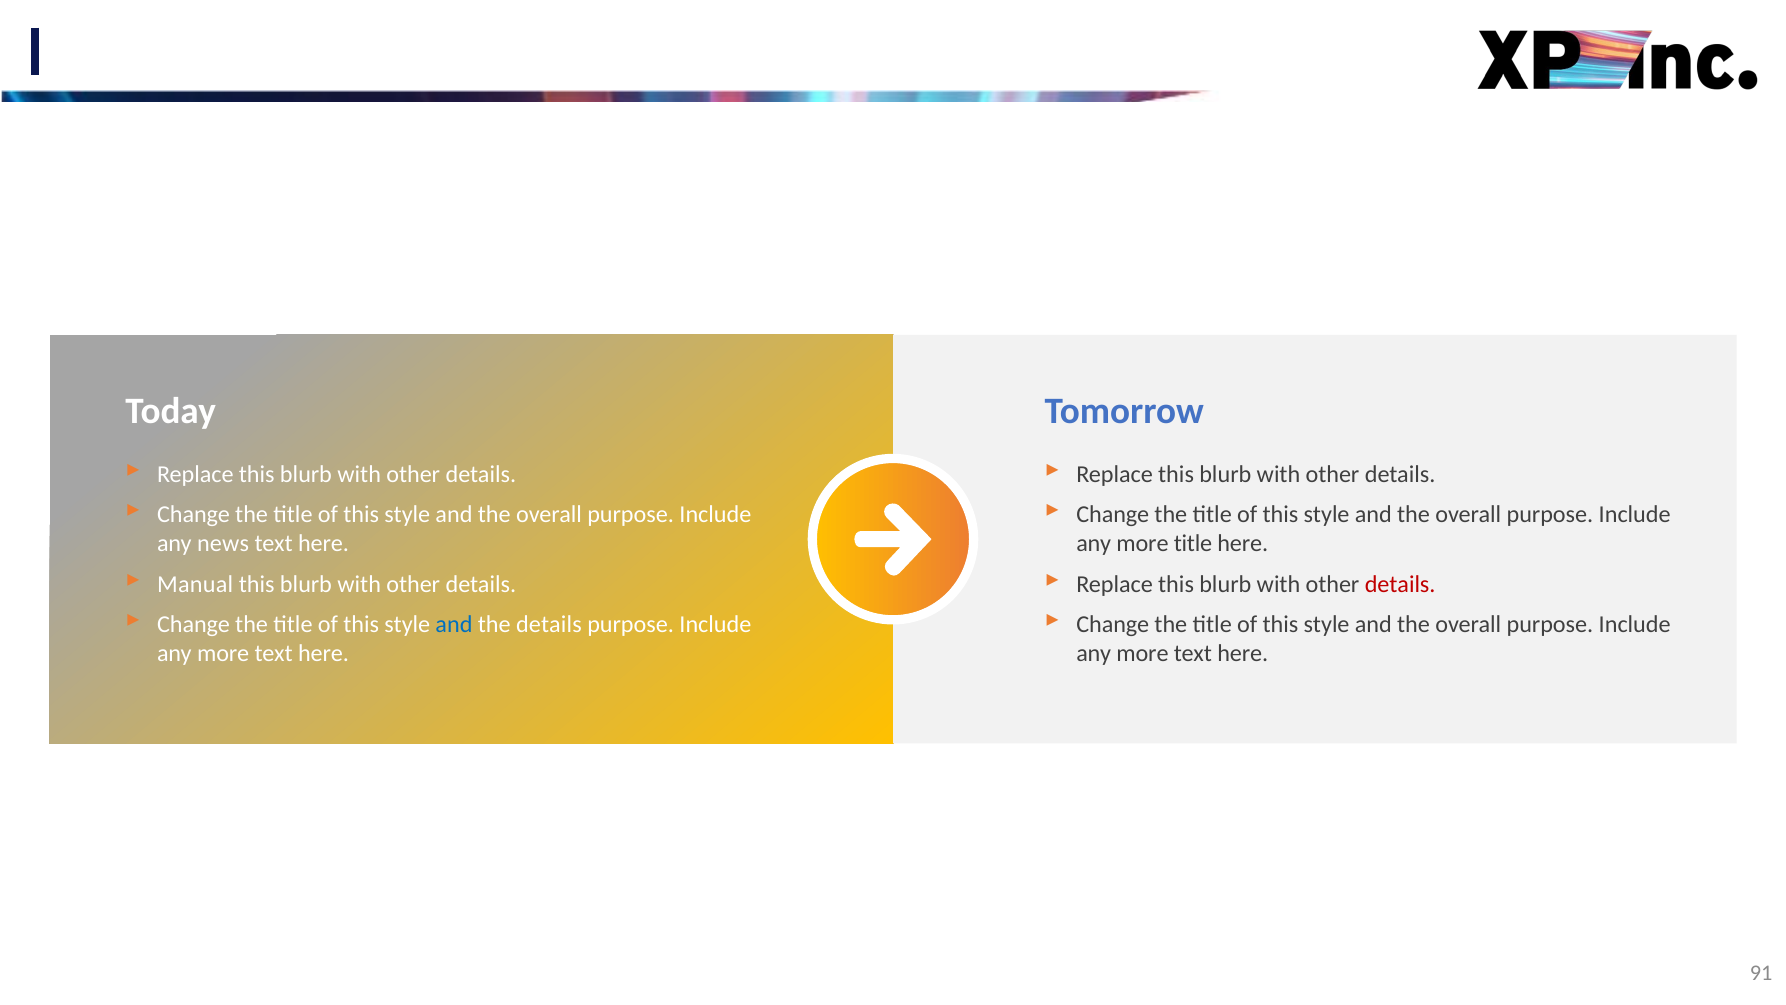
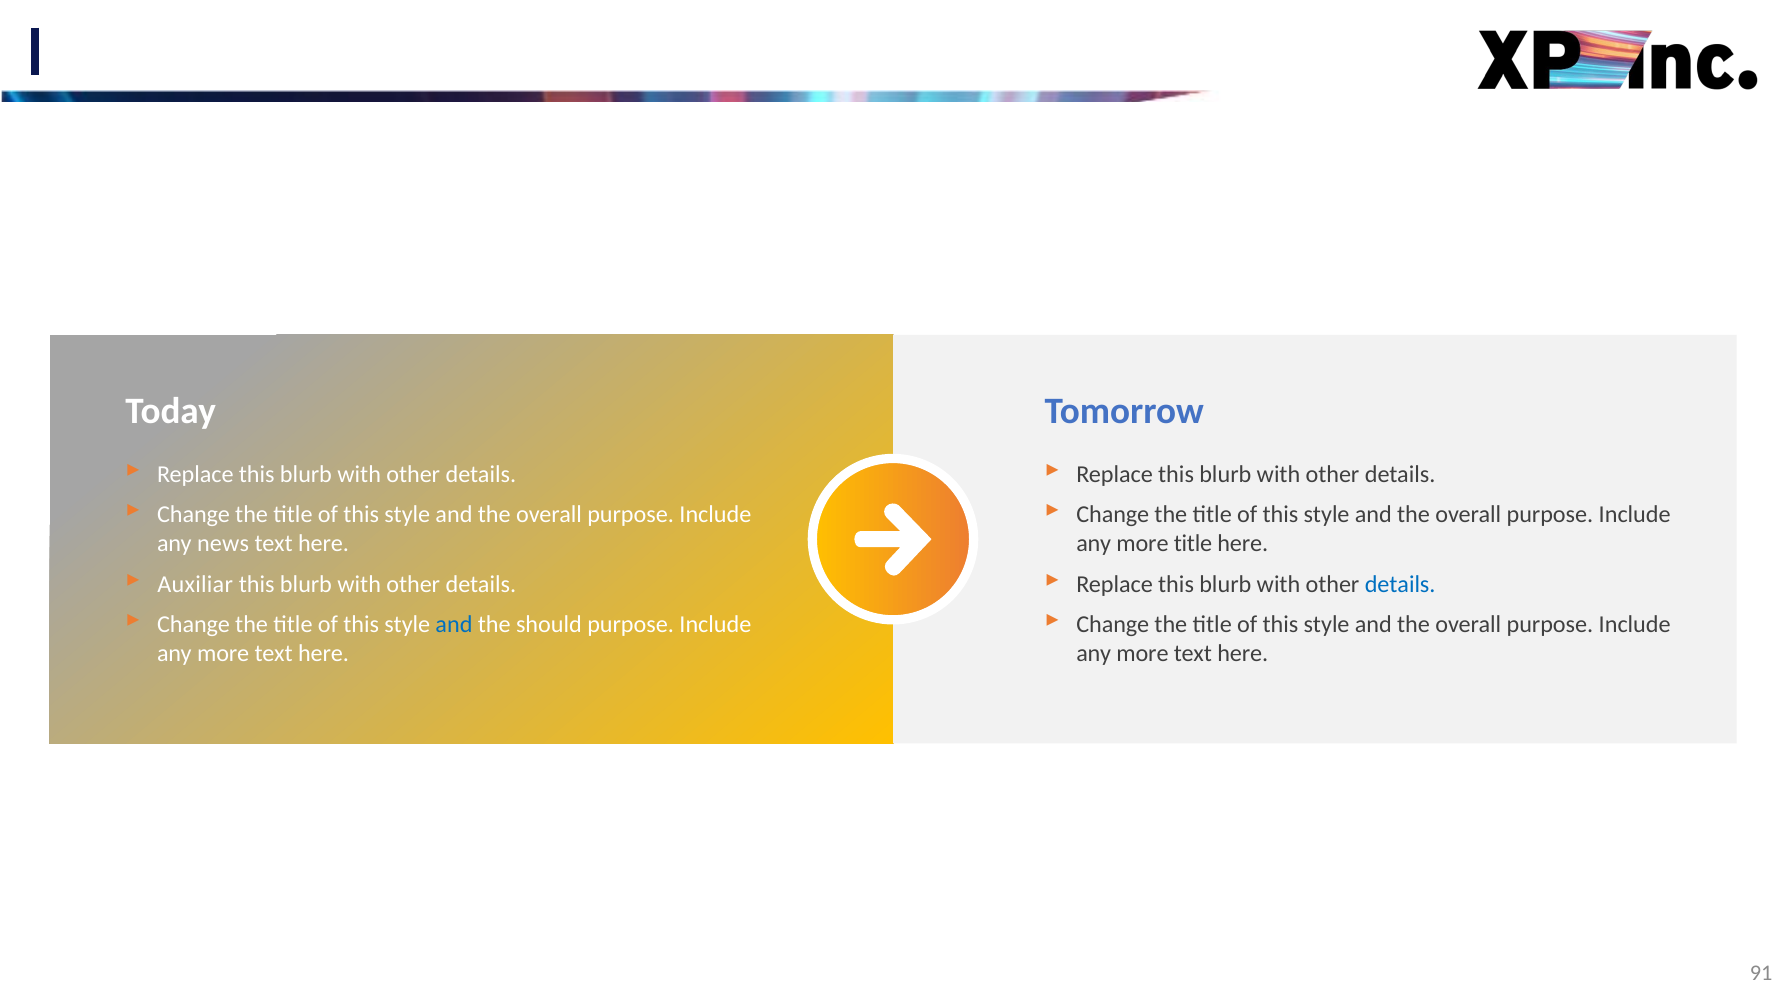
Manual: Manual -> Auxiliar (195, 584)
details colour: red -> blue (1400, 584)
the details: details -> should (549, 624)
